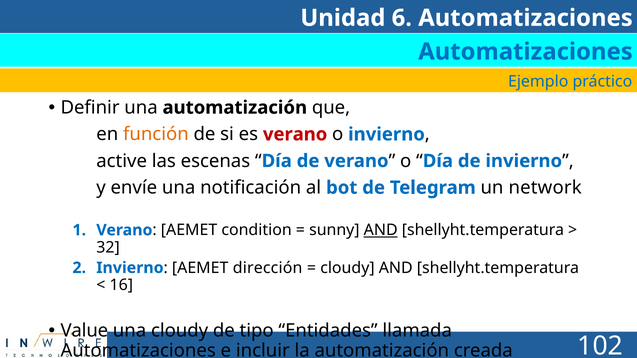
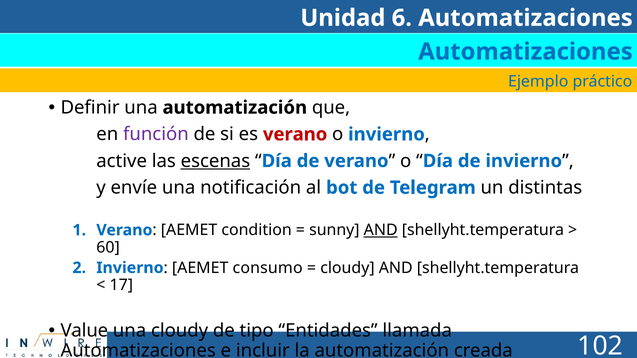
función colour: orange -> purple (156, 134)
escenas underline: none -> present (215, 161)
network: network -> distintas (545, 188)
32: 32 -> 60 (108, 247)
dirección: dirección -> consumo (268, 268)
16: 16 -> 17 (121, 285)
